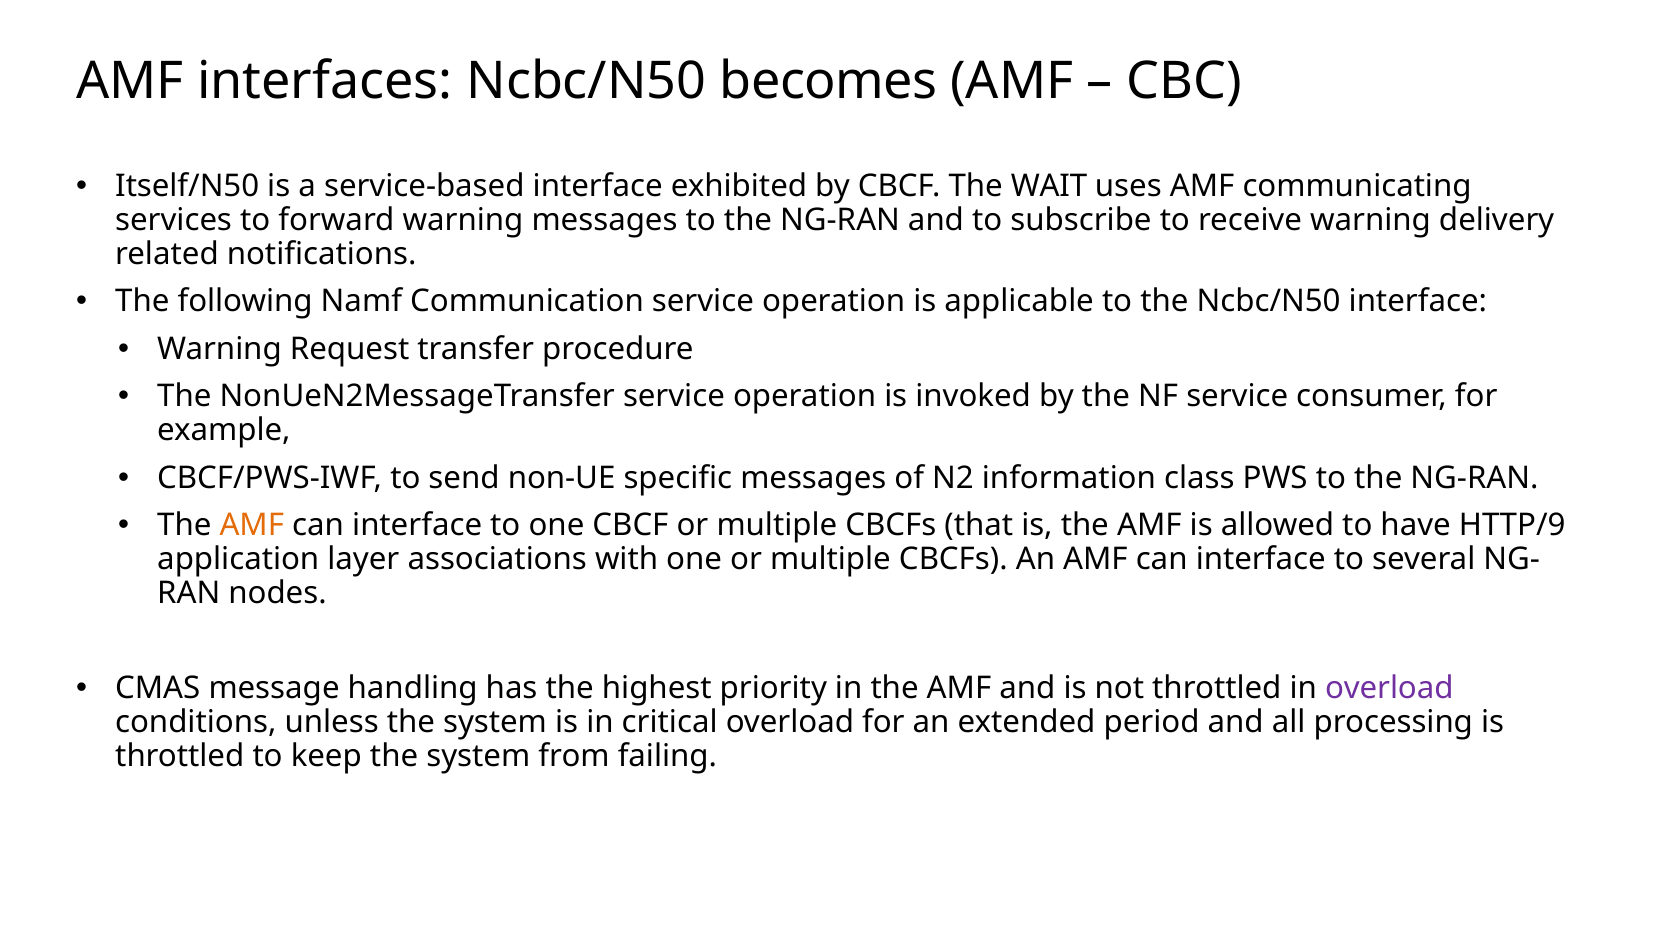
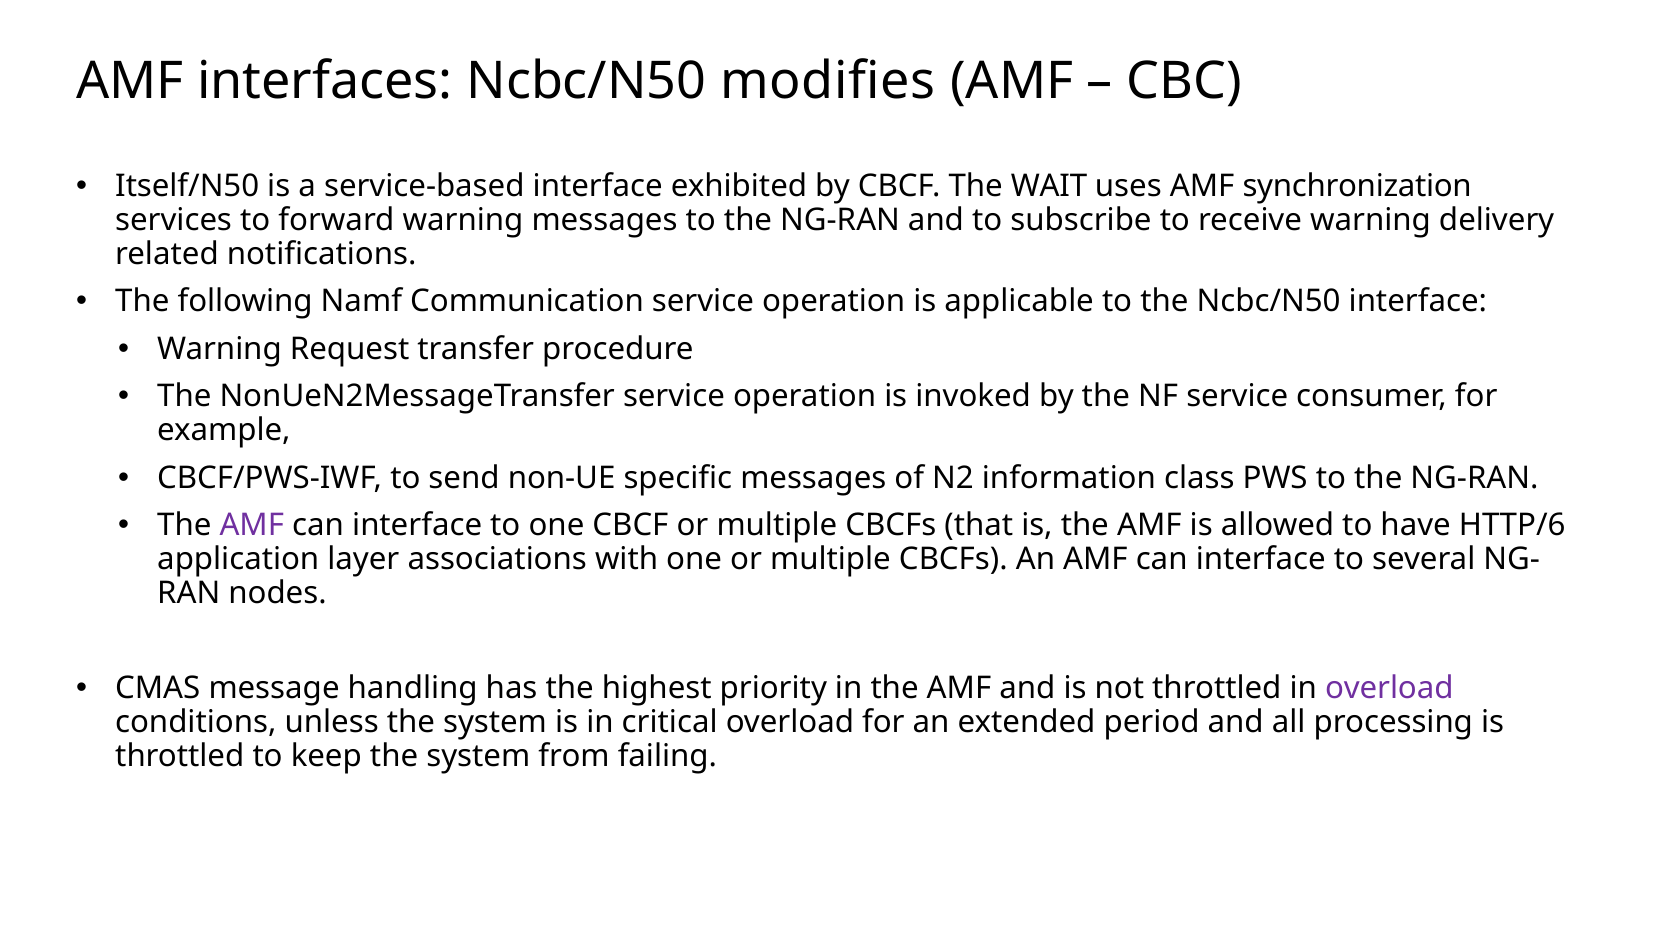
becomes: becomes -> modifies (828, 81)
communicating: communicating -> synchronization (1357, 186)
AMF colour: orange -> purple (252, 526)
HTTP/9: HTTP/9 -> HTTP/6 (1512, 526)
